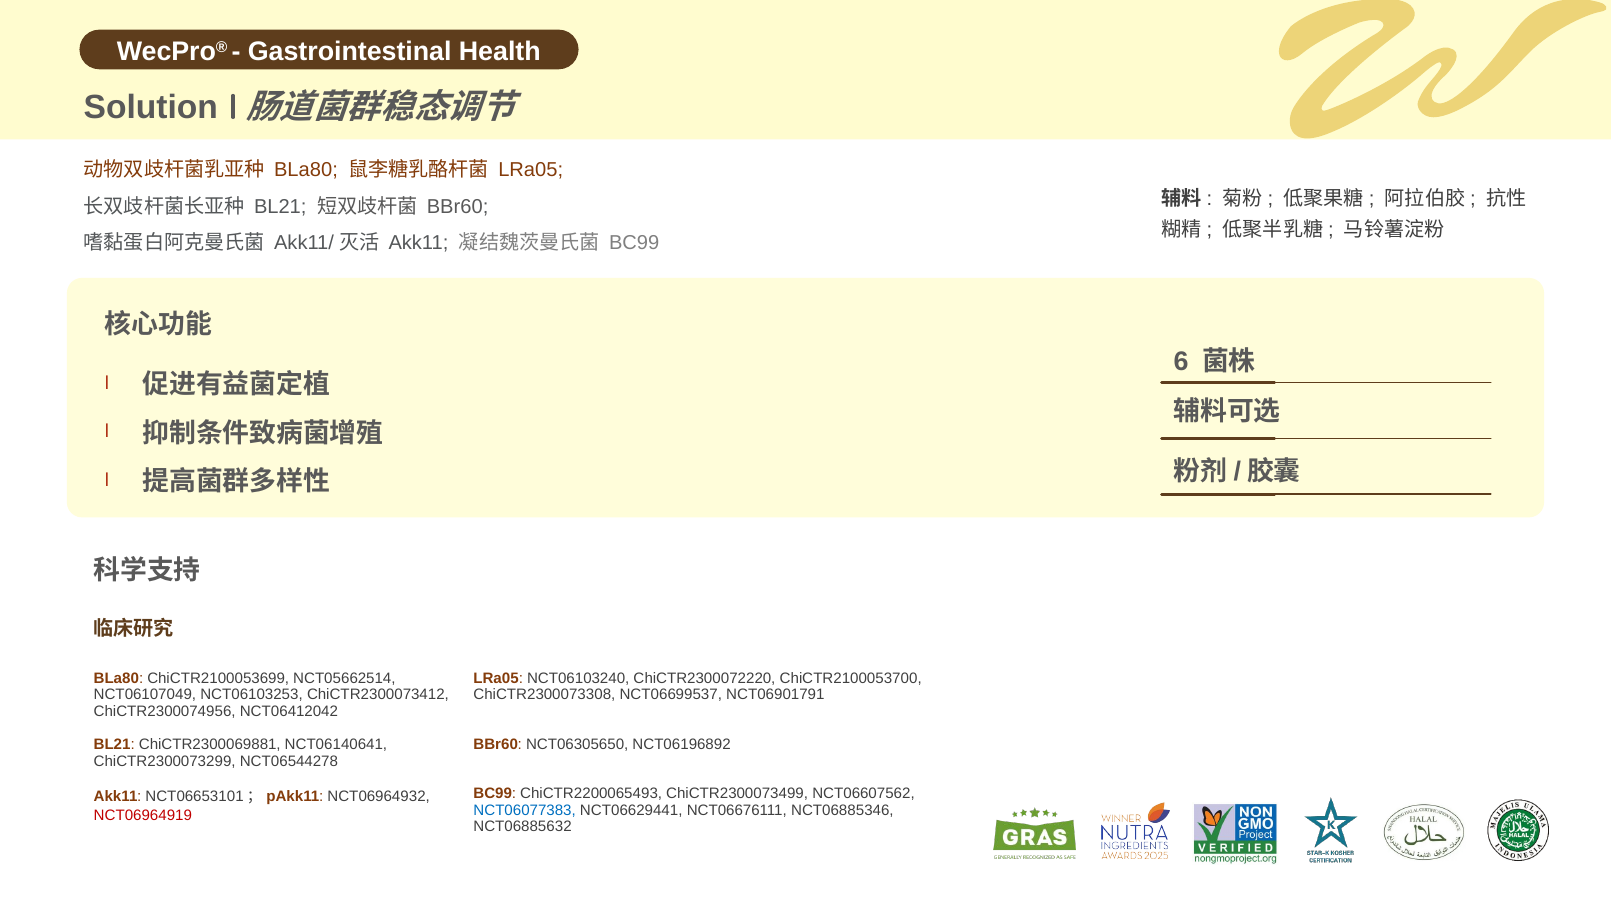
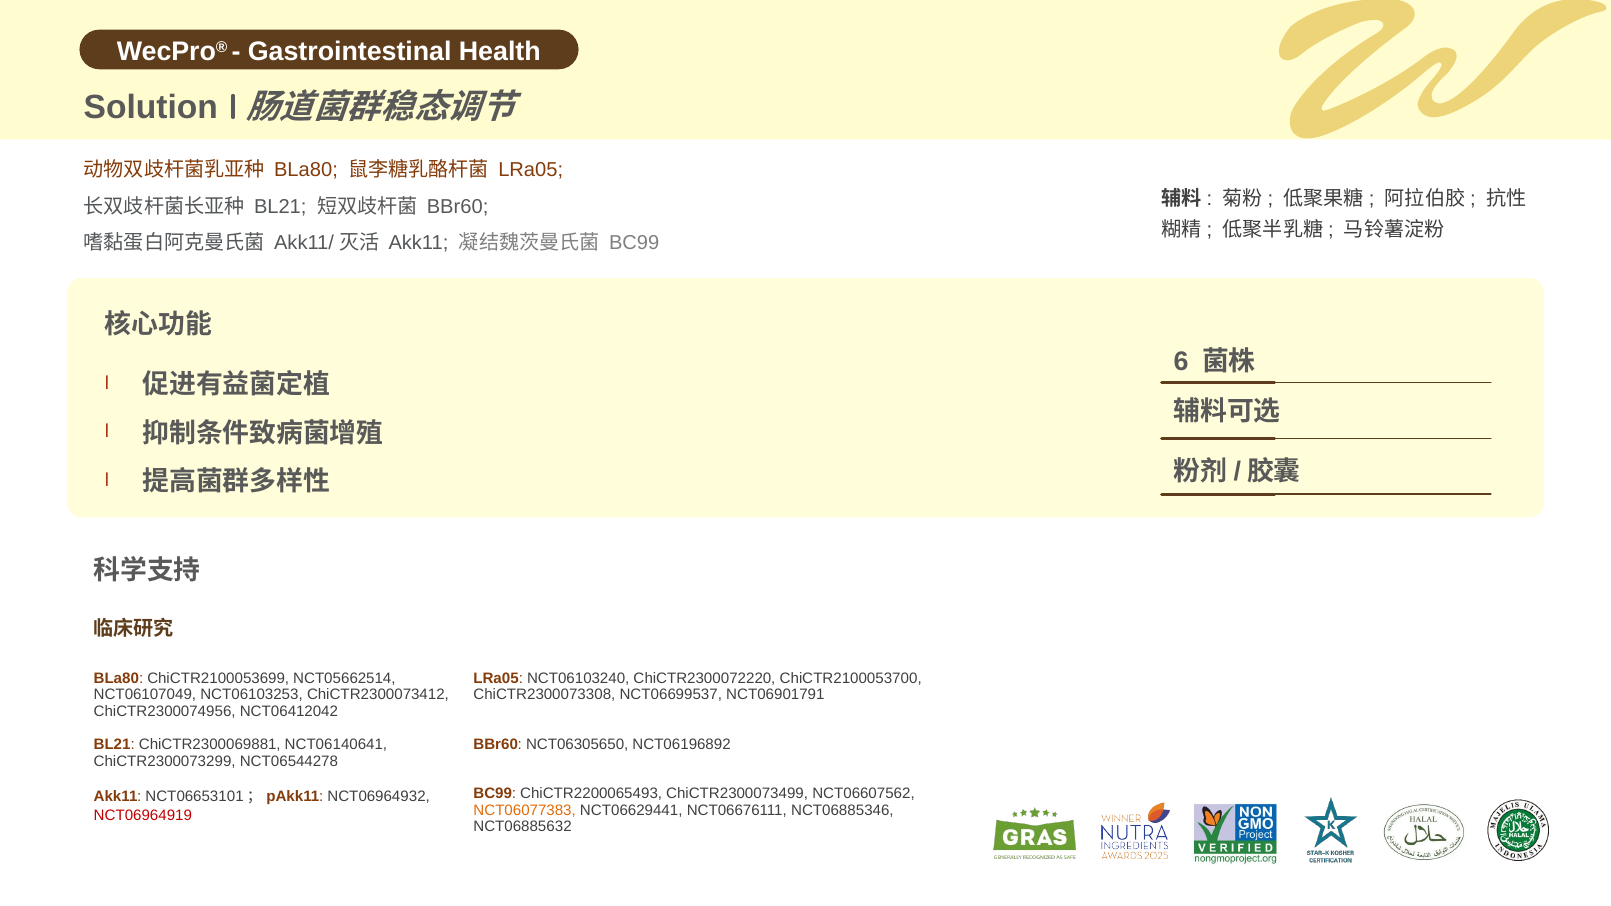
NCT06077383 colour: blue -> orange (525, 810)
